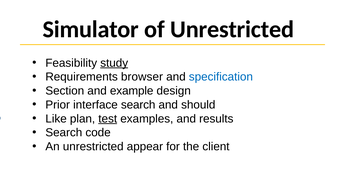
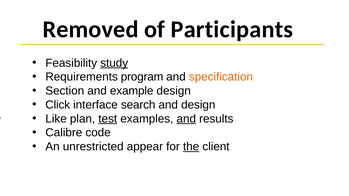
Simulator: Simulator -> Removed (91, 29)
of Unrestricted: Unrestricted -> Participants (232, 29)
browser: browser -> program (142, 77)
specification colour: blue -> orange (221, 77)
Prior: Prior -> Click (58, 105)
and should: should -> design (198, 105)
and underline: none -> present (186, 119)
Search: Search -> Calibre (64, 133)
the underline: none -> present (191, 147)
